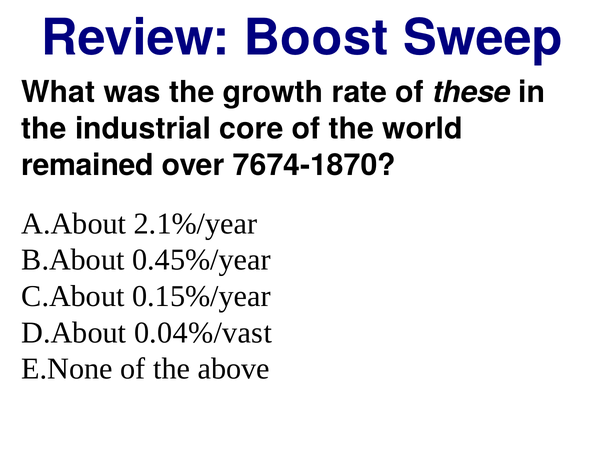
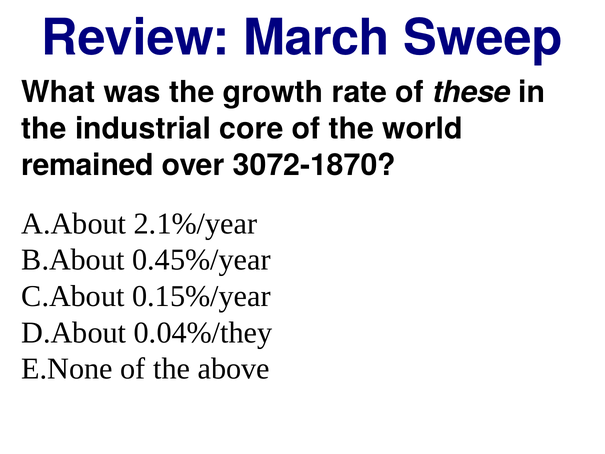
Boost: Boost -> March (316, 38)
7674-1870: 7674-1870 -> 3072-1870 (314, 165)
0.04%/vast: 0.04%/vast -> 0.04%/they (203, 332)
